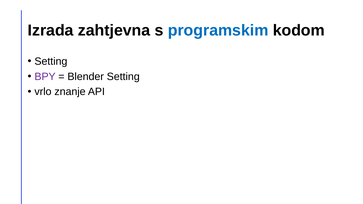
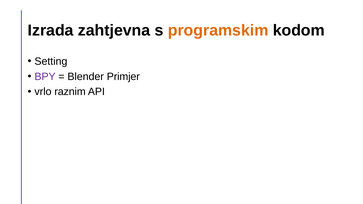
programskim colour: blue -> orange (218, 30)
Blender Setting: Setting -> Primjer (123, 77)
znanje: znanje -> raznim (70, 92)
